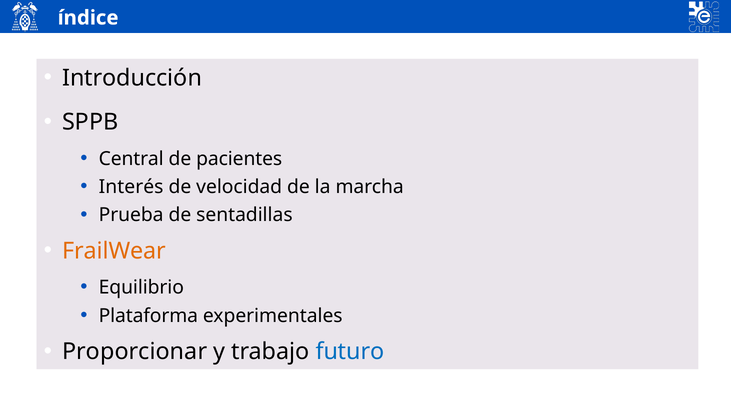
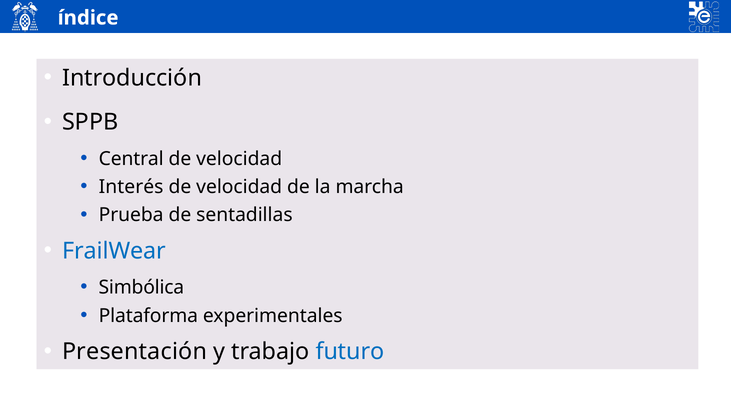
pacientes: pacientes -> velocidad (239, 159)
FrailWear colour: orange -> blue (114, 251)
Equilibrio: Equilibrio -> Simbólica (141, 288)
Proporcionar: Proporcionar -> Presentación (135, 352)
